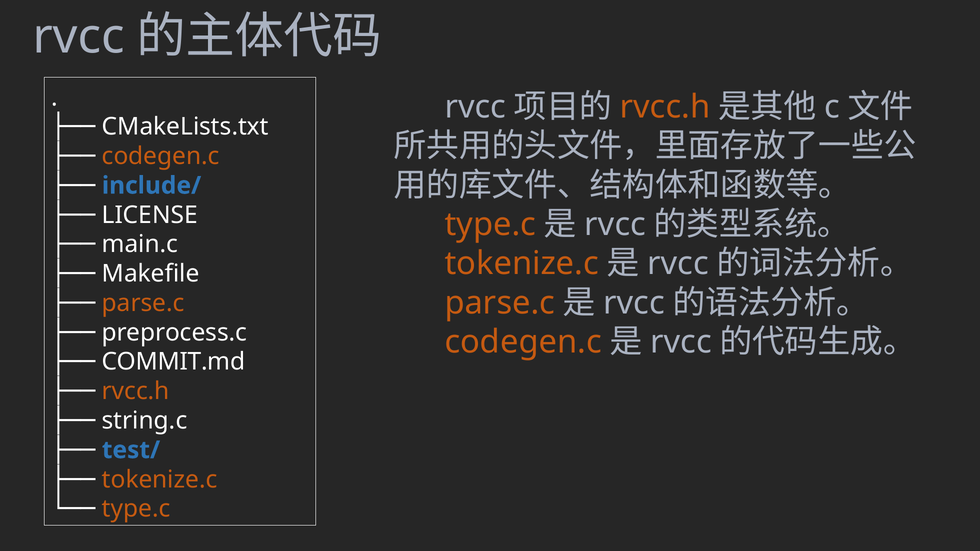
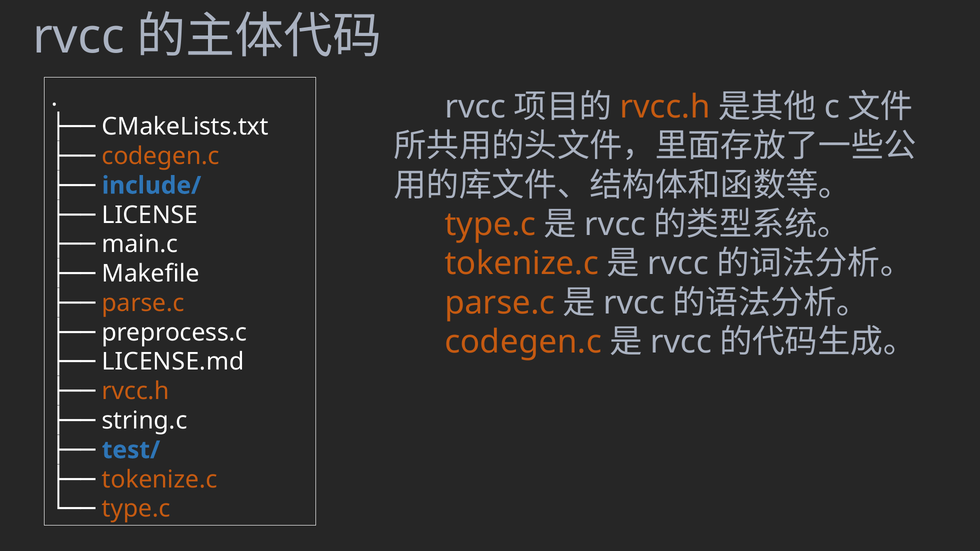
COMMIT.md: COMMIT.md -> LICENSE.md (173, 362)
